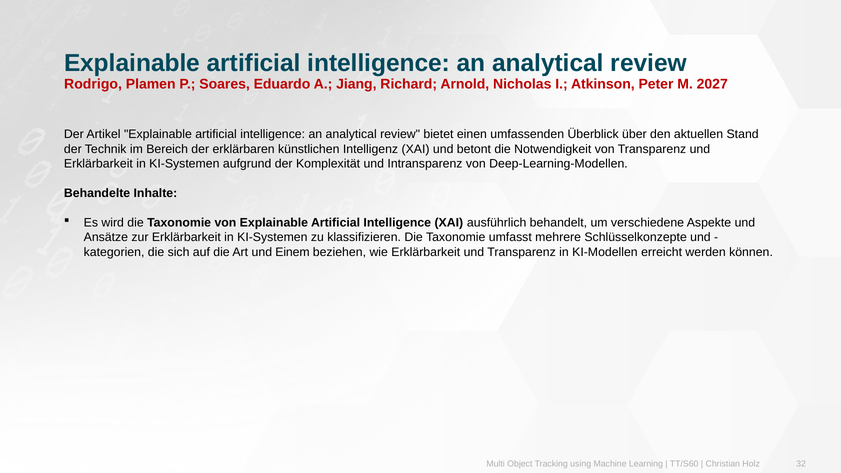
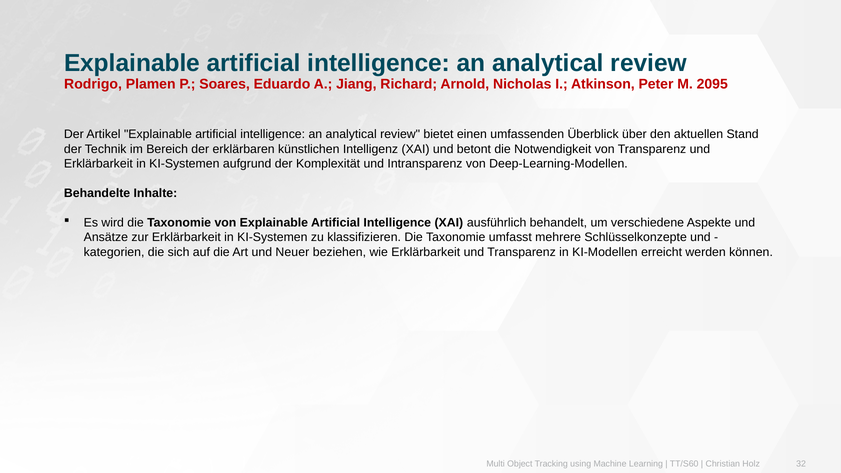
2027: 2027 -> 2095 (712, 84)
Einem: Einem -> Neuer (292, 252)
